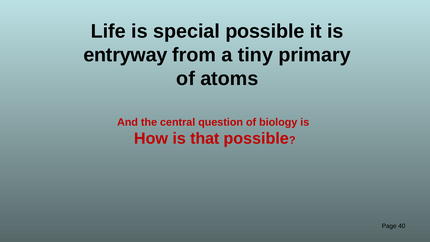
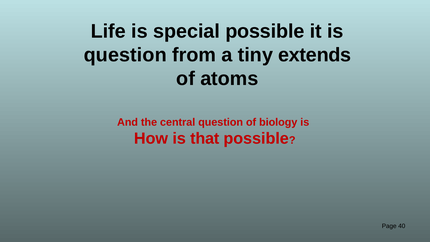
entryway: entryway -> question (125, 55)
primary: primary -> extends (315, 55)
